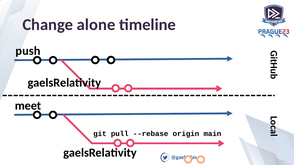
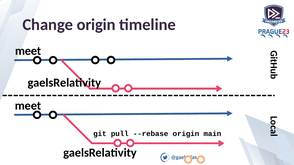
Change alone: alone -> origin (96, 25)
push: push -> meet (28, 51)
